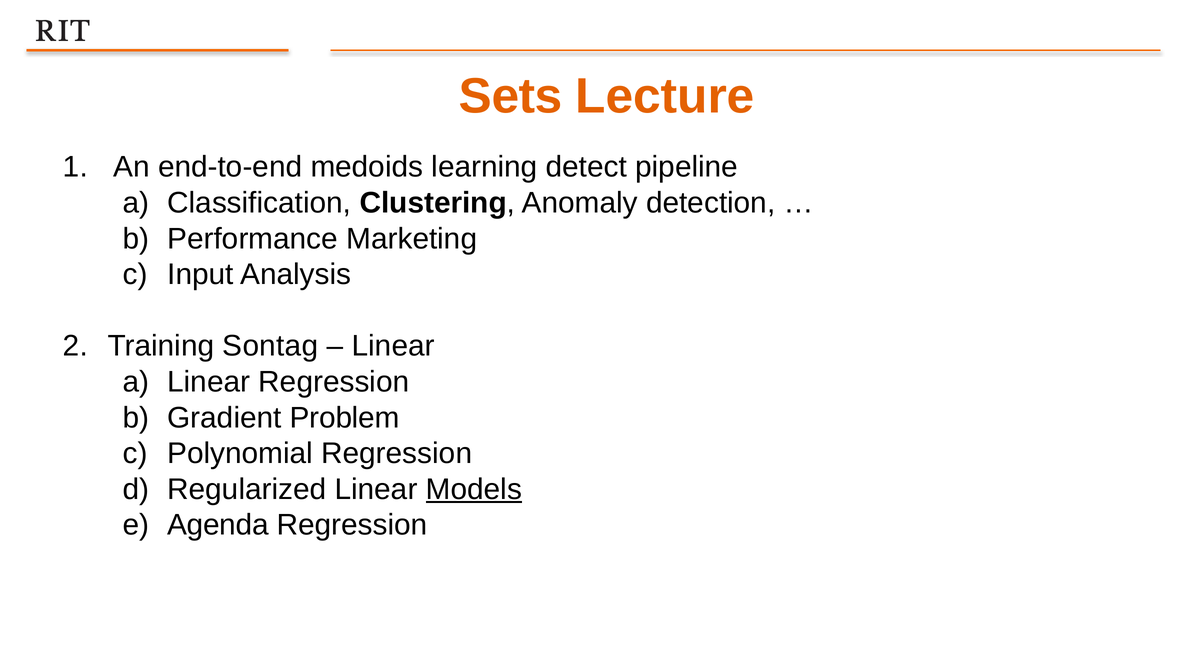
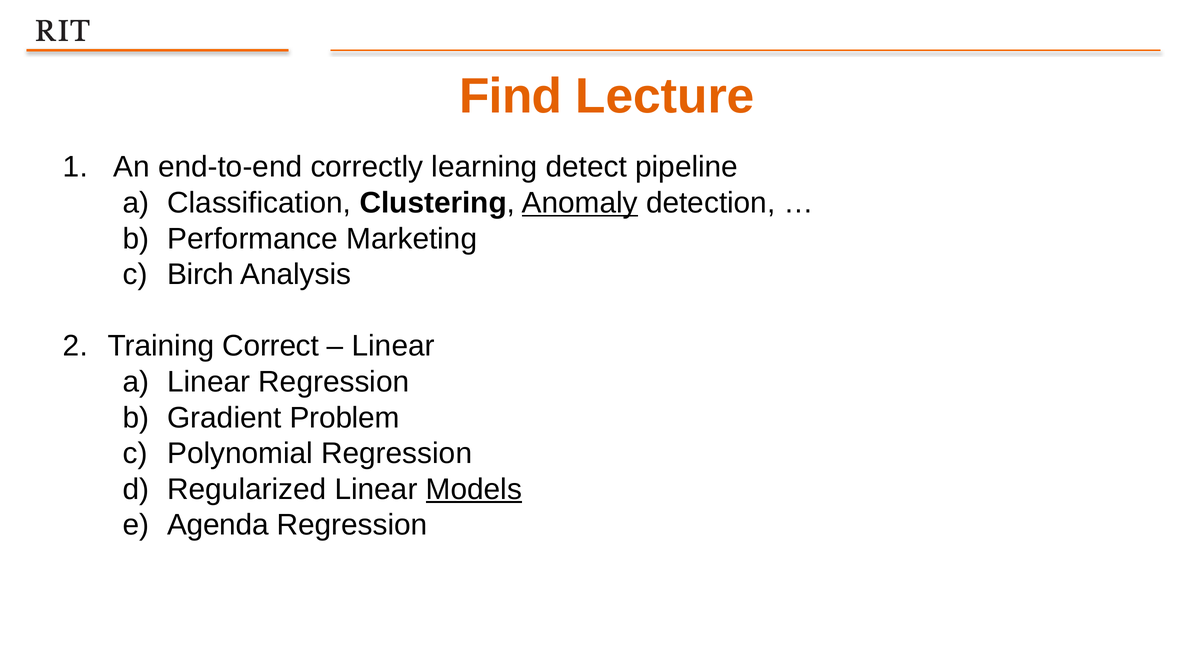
Sets: Sets -> Find (511, 96)
medoids: medoids -> correctly (367, 167)
Anomaly underline: none -> present (580, 203)
Input: Input -> Birch (201, 275)
Sontag: Sontag -> Correct (271, 346)
